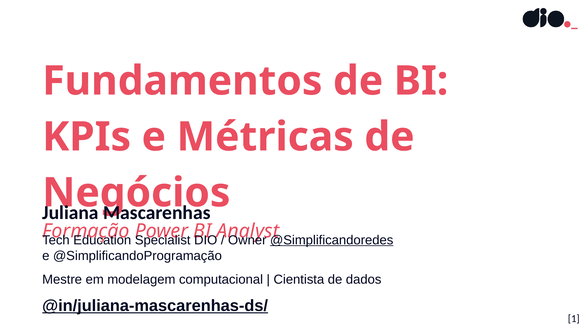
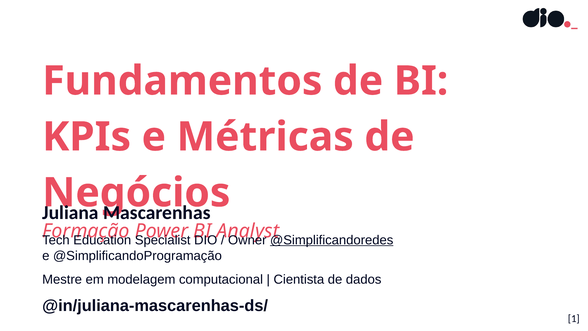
@in/juliana-mascarenhas-ds/ underline: present -> none (155, 306)
